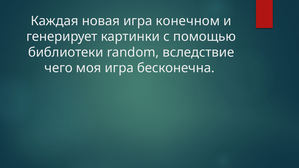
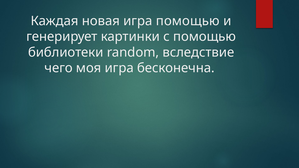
игра конечном: конечном -> помощью (188, 21)
